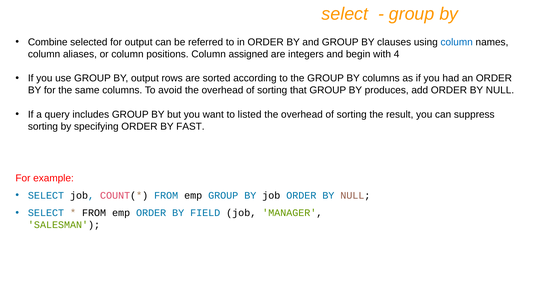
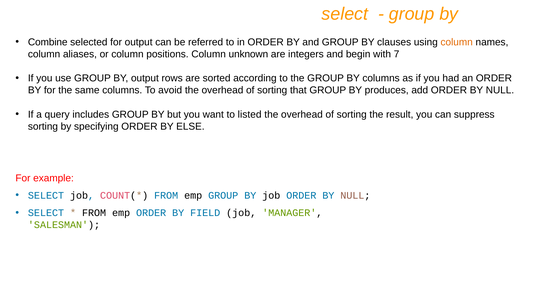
column colour: blue -> orange (457, 42)
assigned: assigned -> unknown (248, 54)
4: 4 -> 7 (397, 54)
FAST: FAST -> ELSE (190, 126)
